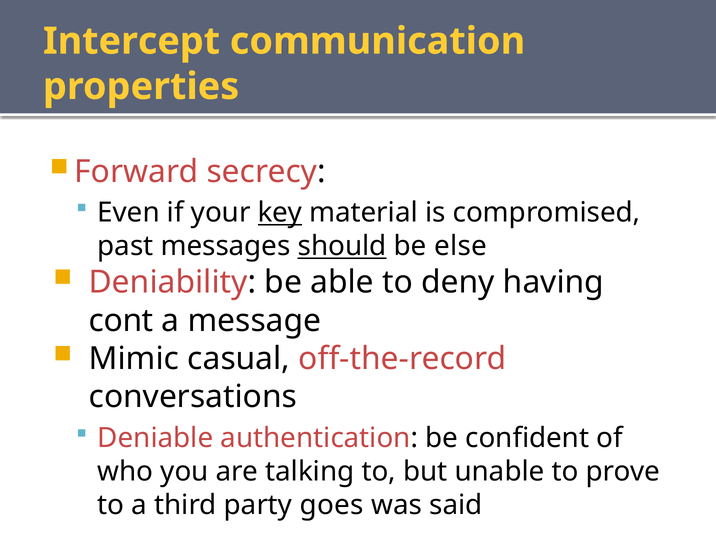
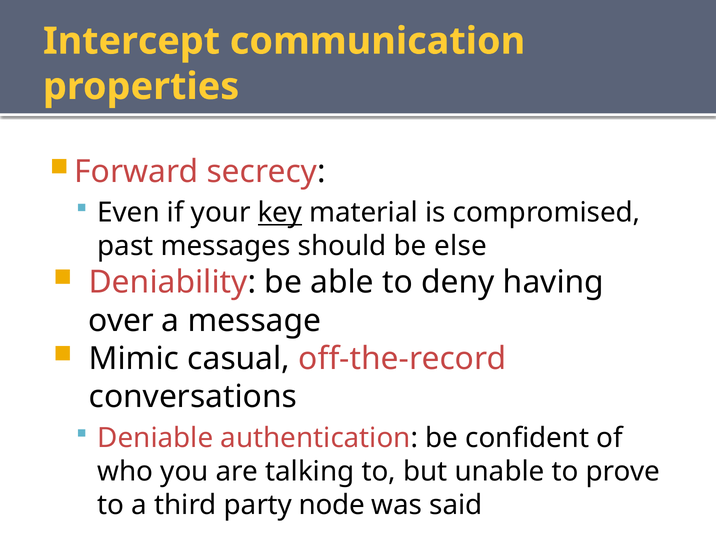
should underline: present -> none (342, 246)
cont: cont -> over (121, 321)
goes: goes -> node (332, 505)
